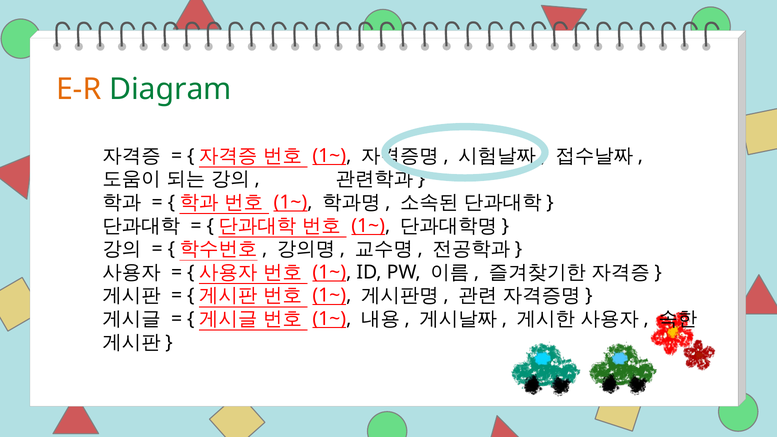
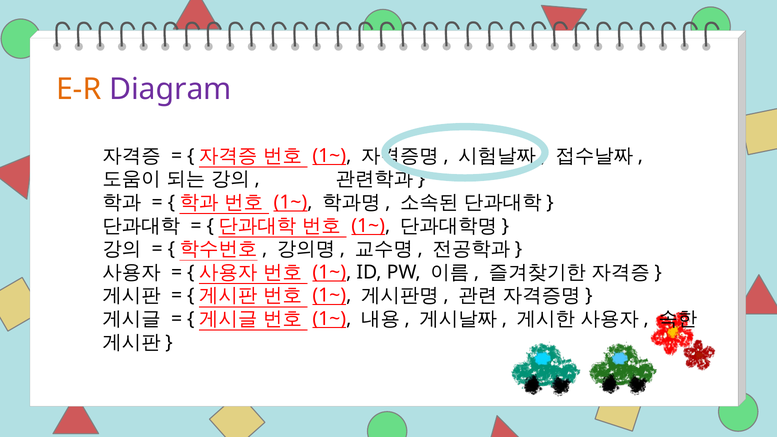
Diagram colour: green -> purple (170, 89)
